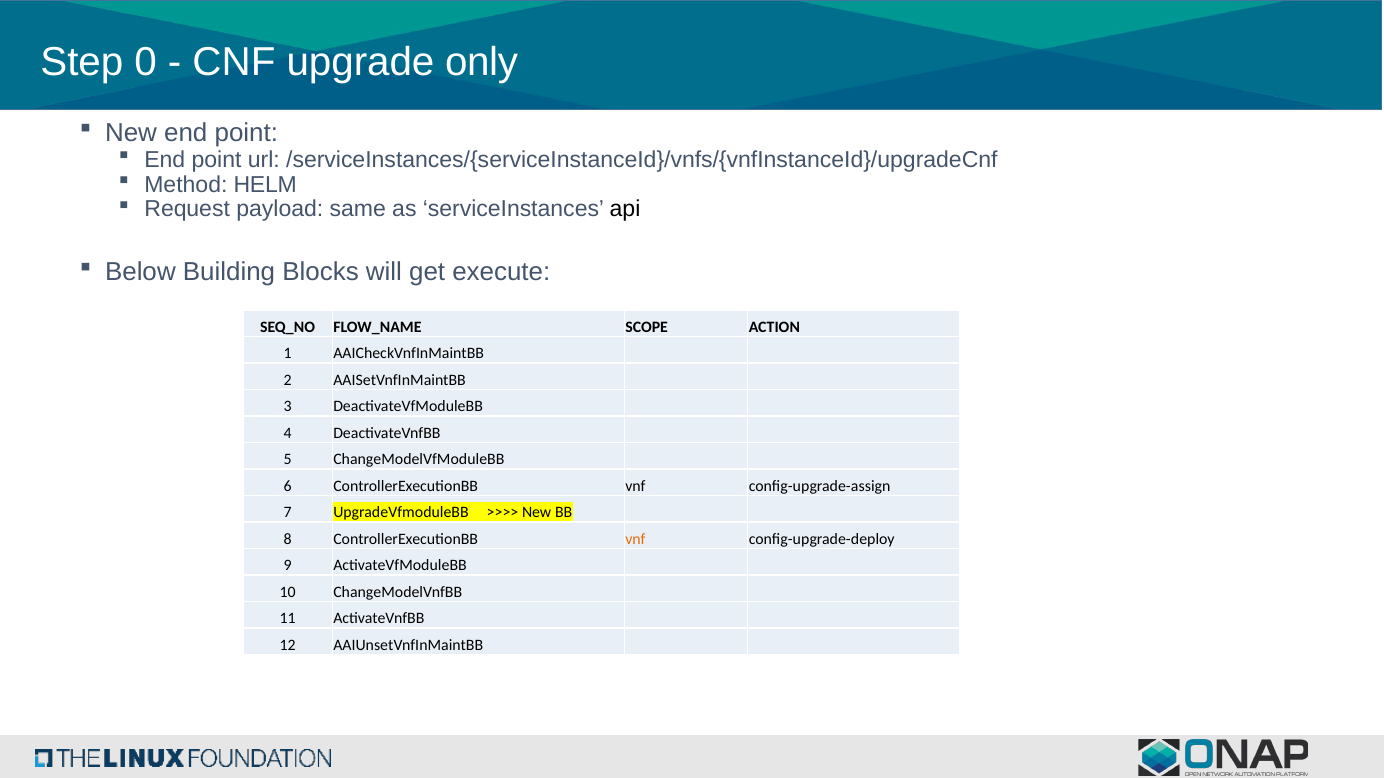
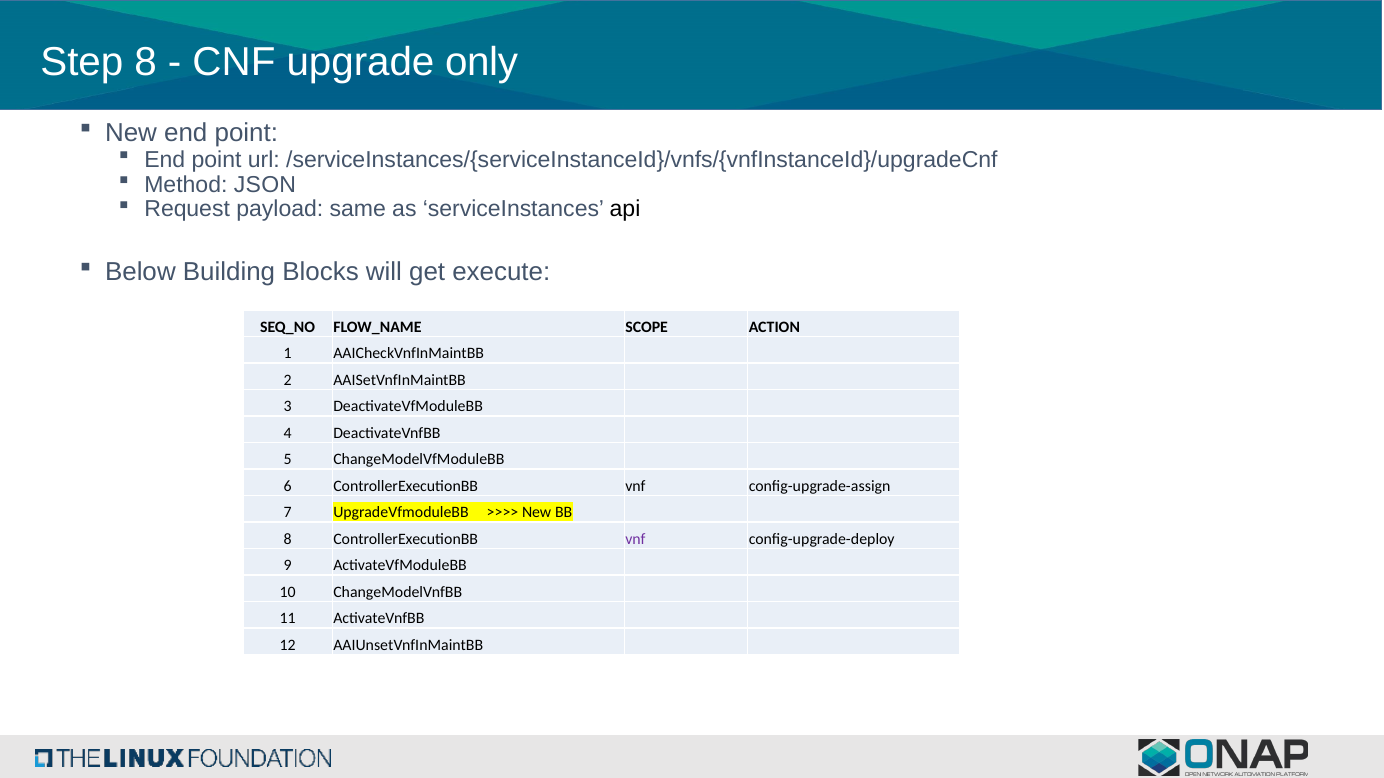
Step 0: 0 -> 8 (146, 62)
HELM: HELM -> JSON (265, 185)
vnf colour: orange -> purple (635, 539)
